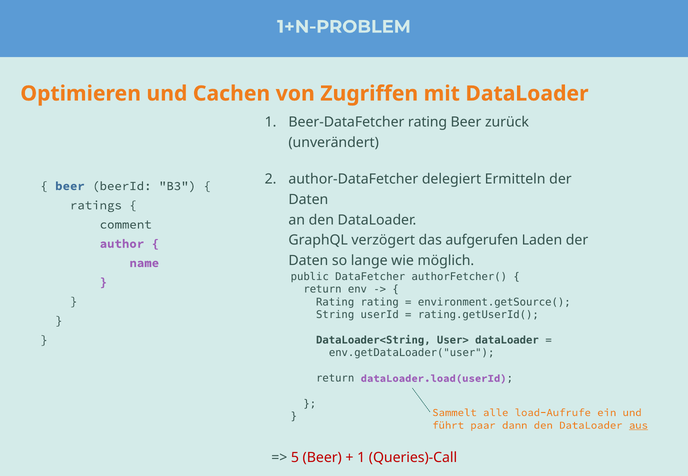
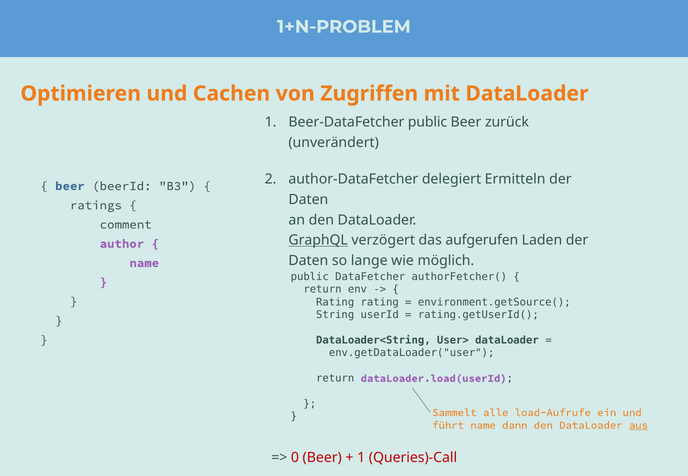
Beer-DataFetcher rating: rating -> public (428, 122)
GraphQL underline: none -> present (318, 240)
führt paar: paar -> name (483, 425)
5: 5 -> 0 (295, 458)
